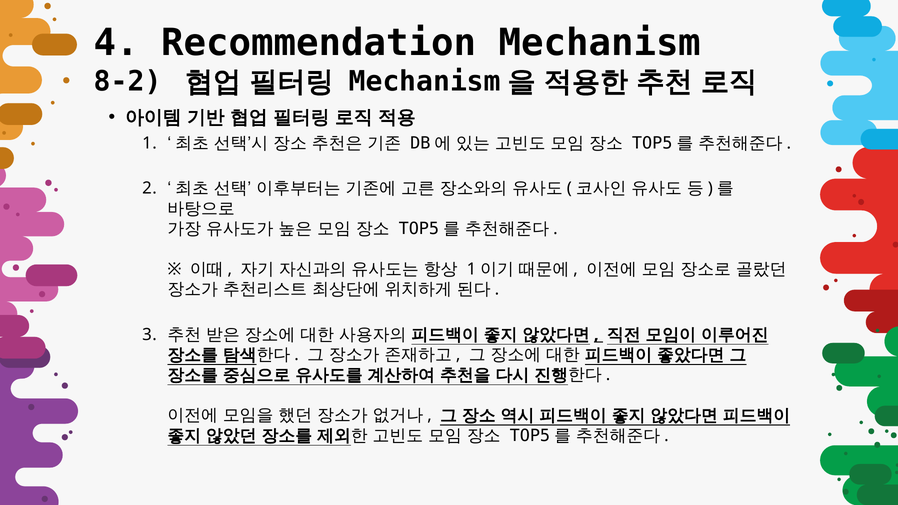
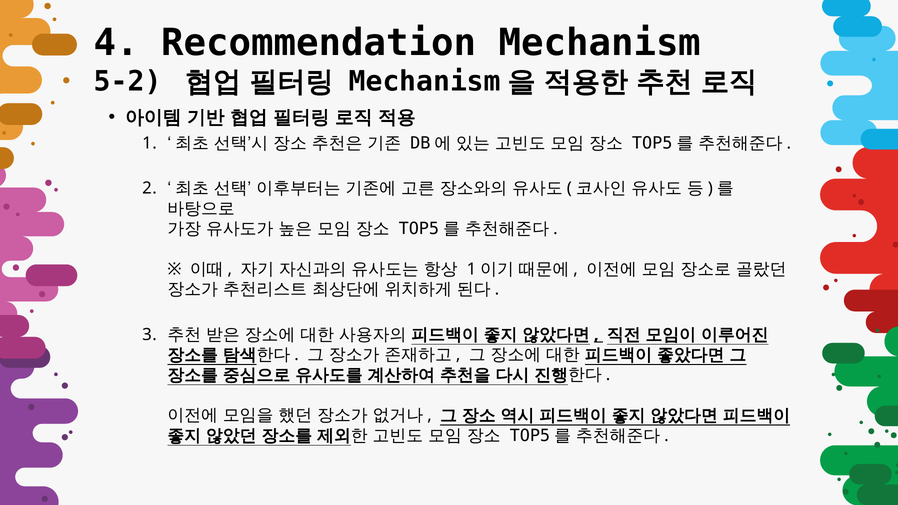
8-2: 8-2 -> 5-2 (128, 82)
